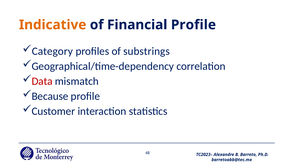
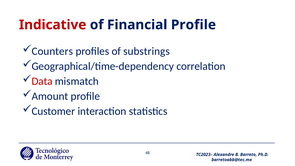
Indicative colour: orange -> red (53, 25)
Category: Category -> Counters (52, 51)
Because: Because -> Amount (50, 96)
